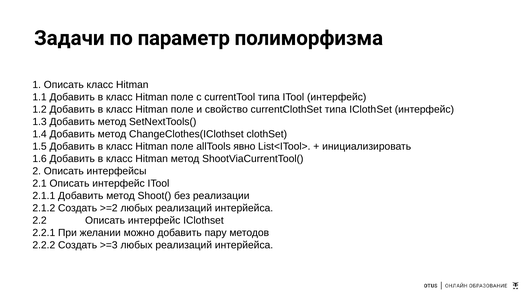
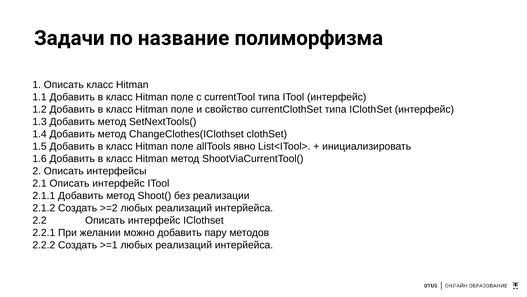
параметр: параметр -> название (184, 38)
>=3: >=3 -> >=1 (109, 245)
